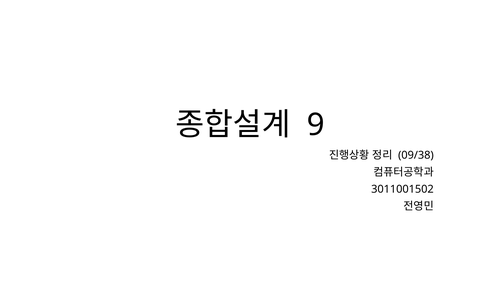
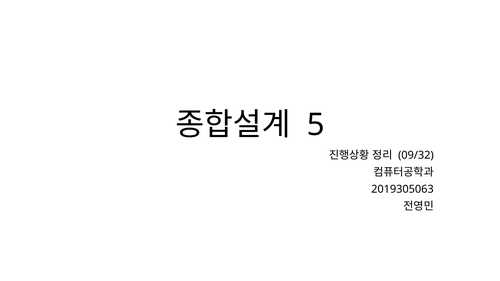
9: 9 -> 5 (316, 125)
09/38: 09/38 -> 09/32 (416, 155)
3011001502: 3011001502 -> 2019305063 (402, 189)
